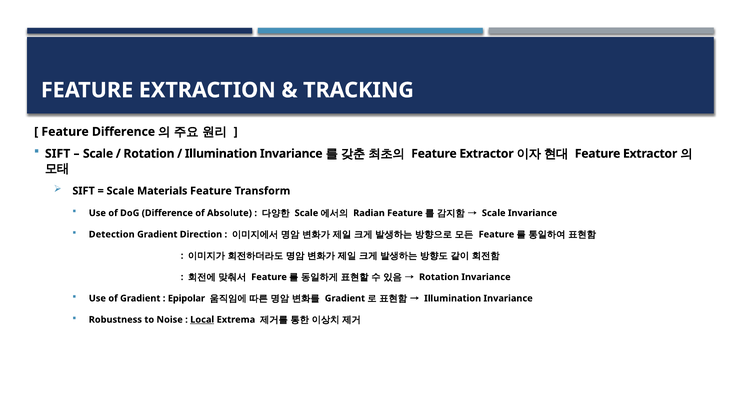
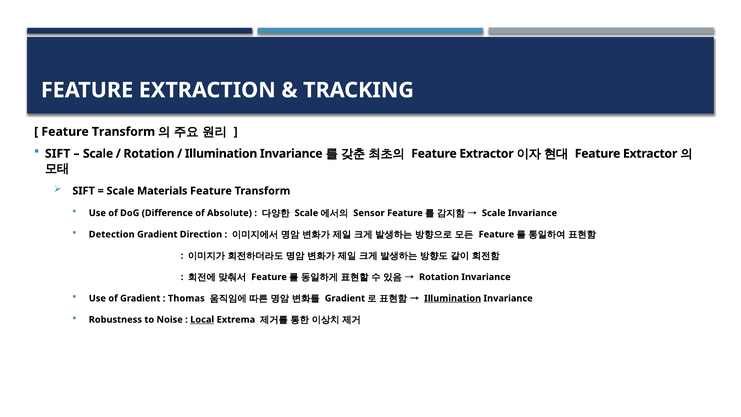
Difference: Difference -> Transform (124, 132)
Radian: Radian -> Sensor (369, 213)
Epipolar: Epipolar -> Thomas (186, 298)
Illumination underline: none -> present (453, 298)
